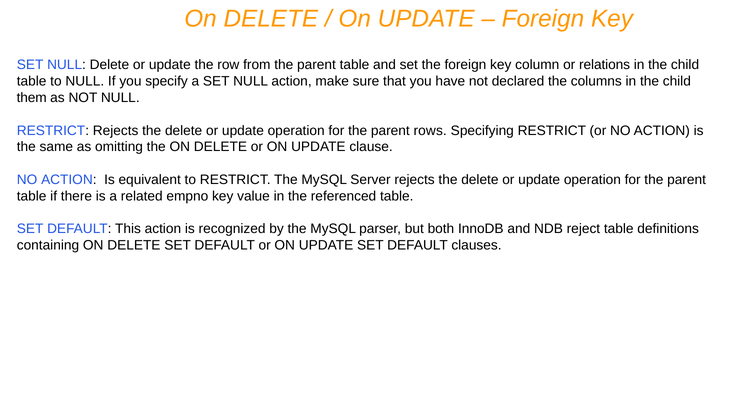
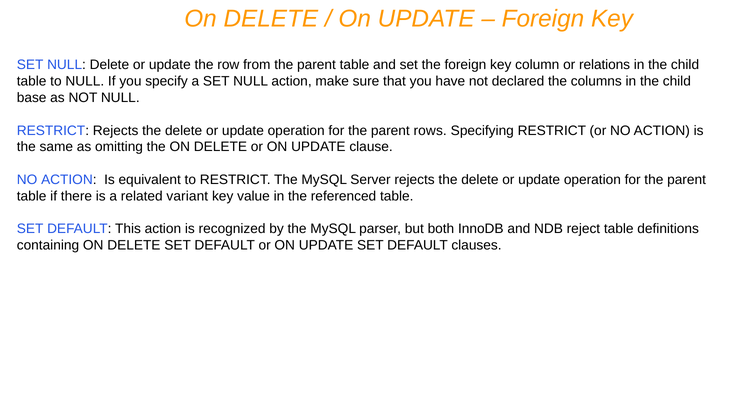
them: them -> base (32, 98)
empno: empno -> variant (187, 196)
